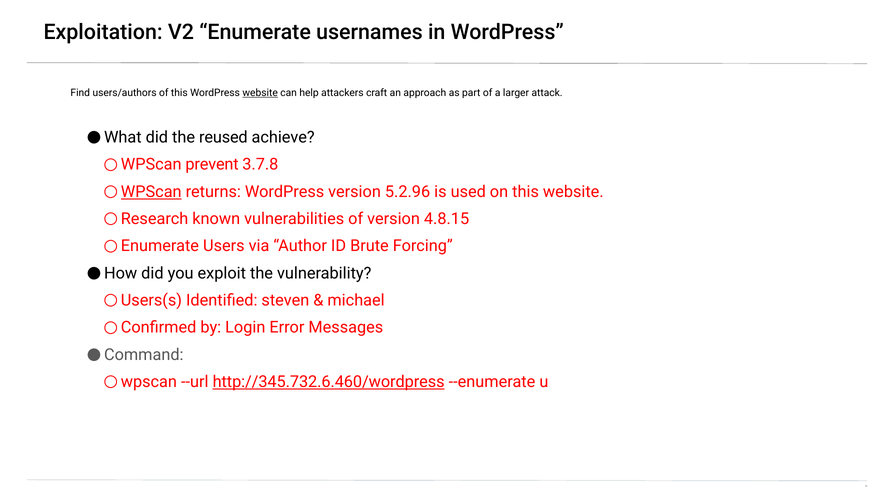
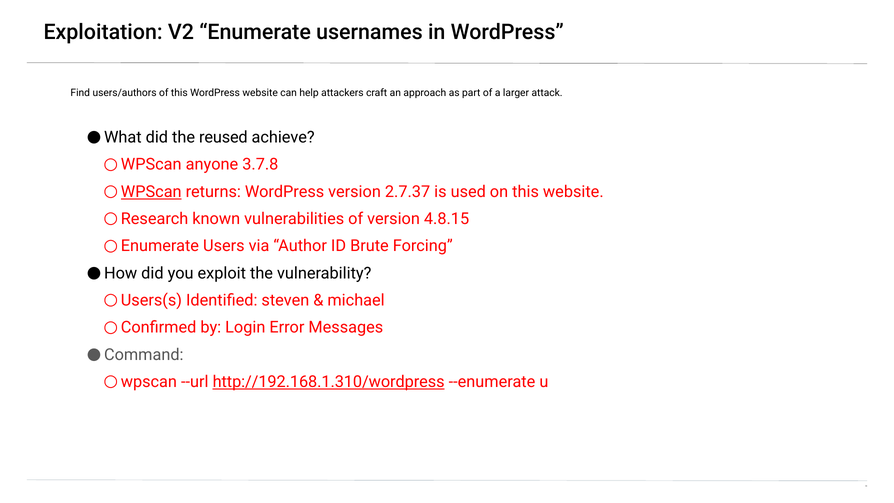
website underline: present -> none (260, 93)
prevent: prevent -> anyone (212, 165)
5.2.96: 5.2.96 -> 2.7.37 (408, 192)
http://345.732.6.460/wordpress: http://345.732.6.460/wordpress -> http://192.168.1.310/wordpress (329, 382)
